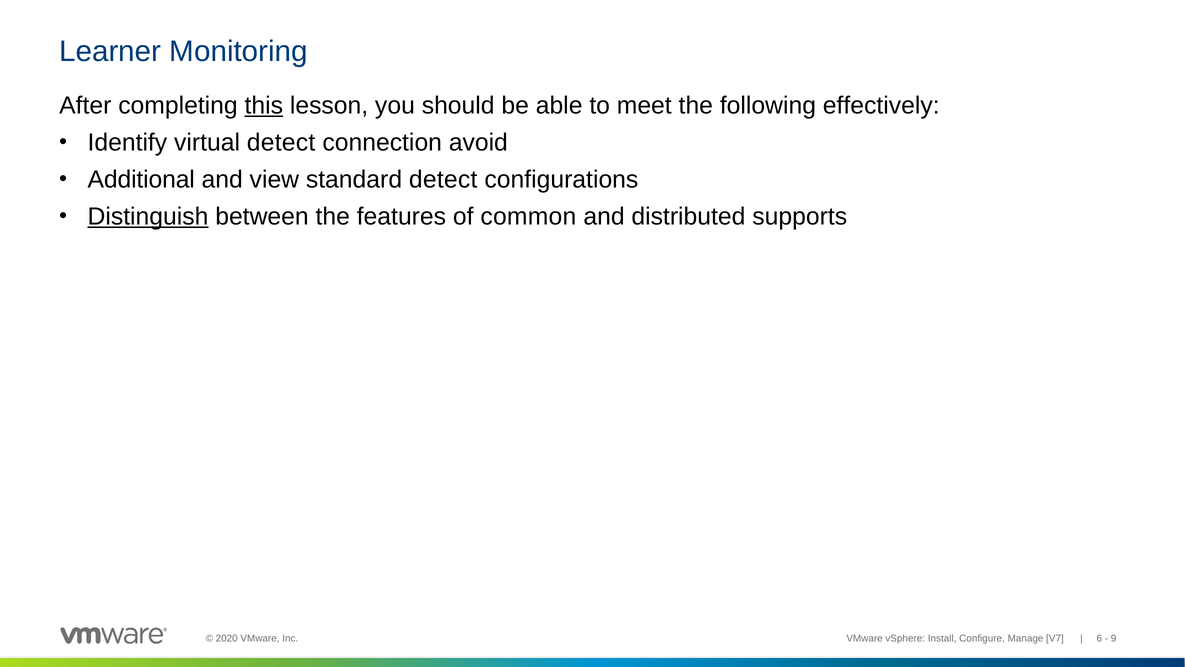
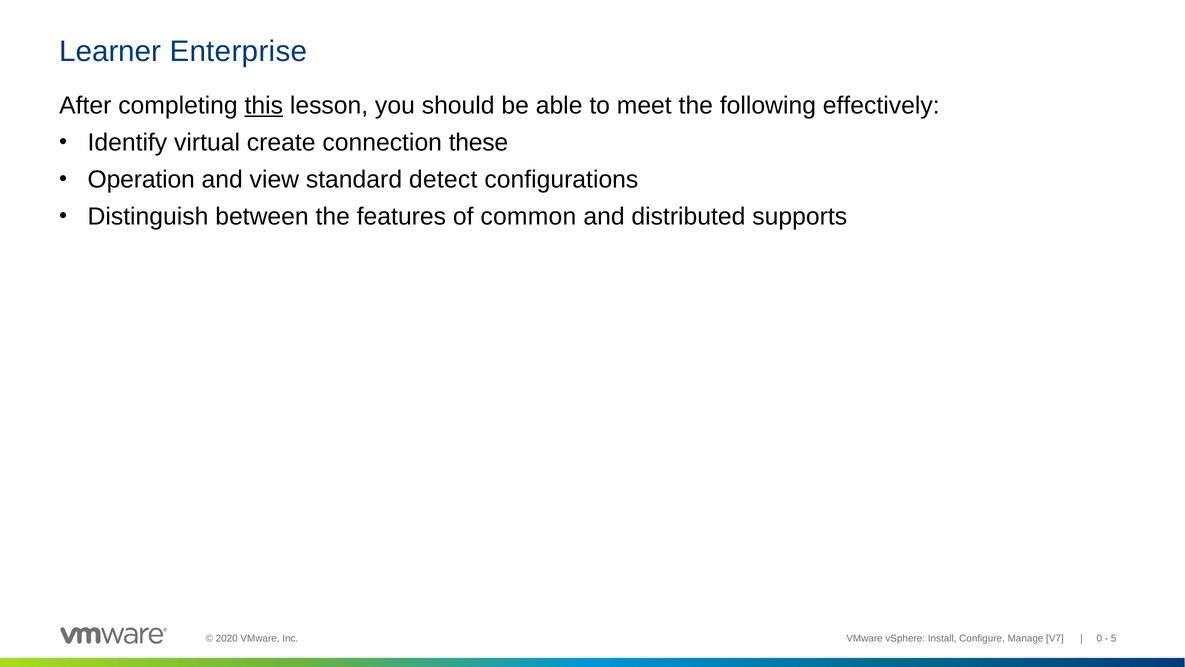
Monitoring: Monitoring -> Enterprise (238, 51)
virtual detect: detect -> create (281, 142)
avoid: avoid -> these (478, 142)
Additional: Additional -> Operation (141, 180)
Distinguish underline: present -> none (148, 217)
6: 6 -> 0 (1099, 638)
9: 9 -> 5 (1114, 638)
